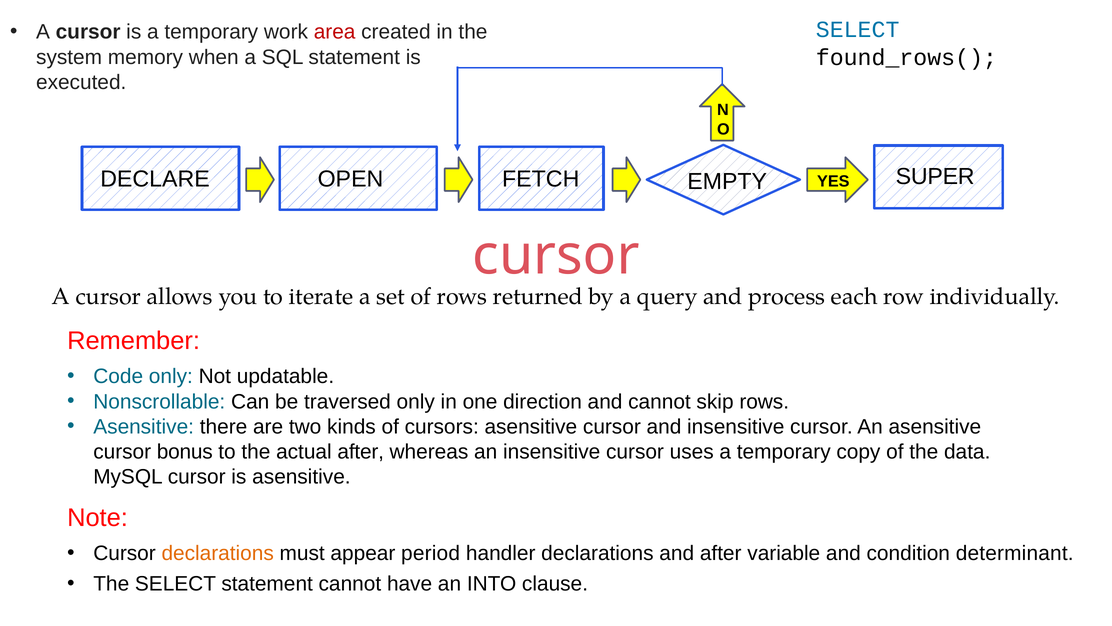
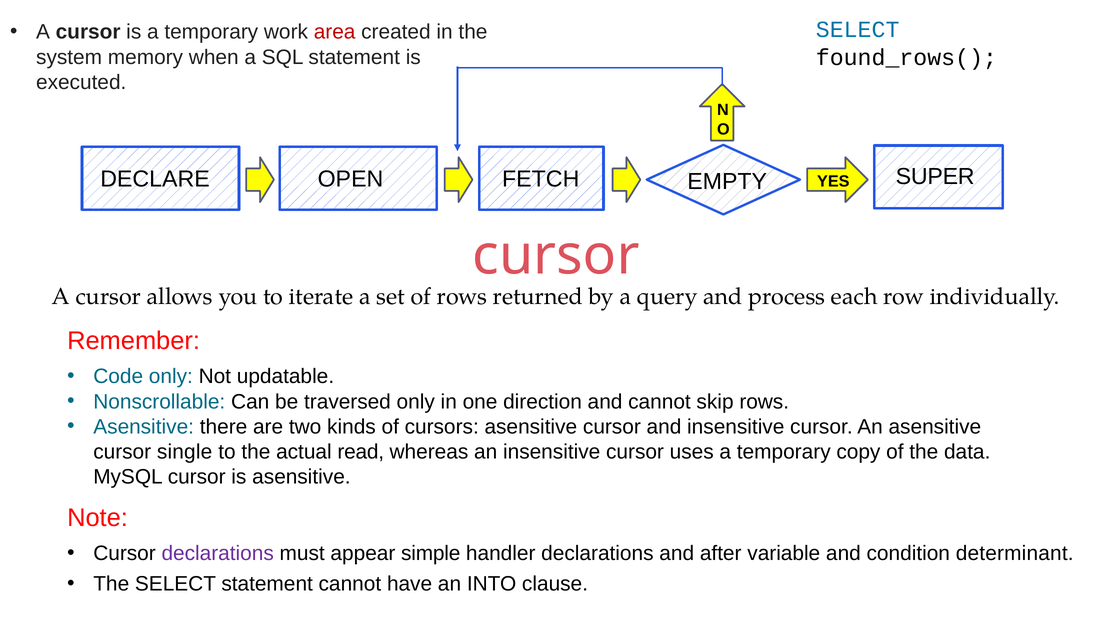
bonus: bonus -> single (185, 451)
actual after: after -> read (361, 451)
declarations colour: orange -> purple (218, 553)
period: period -> simple (431, 553)
